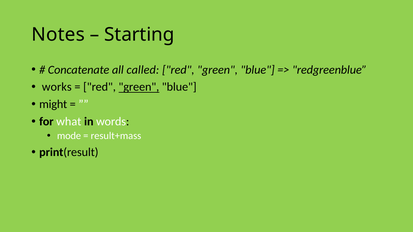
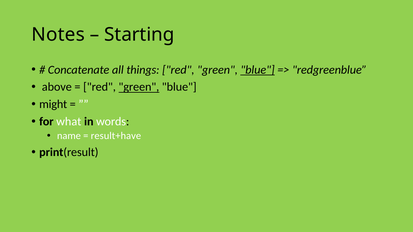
called: called -> things (143, 70)
blue underline: none -> present (258, 70)
works: works -> above (57, 87)
mode: mode -> name (69, 136)
result+mass: result+mass -> result+have (116, 136)
